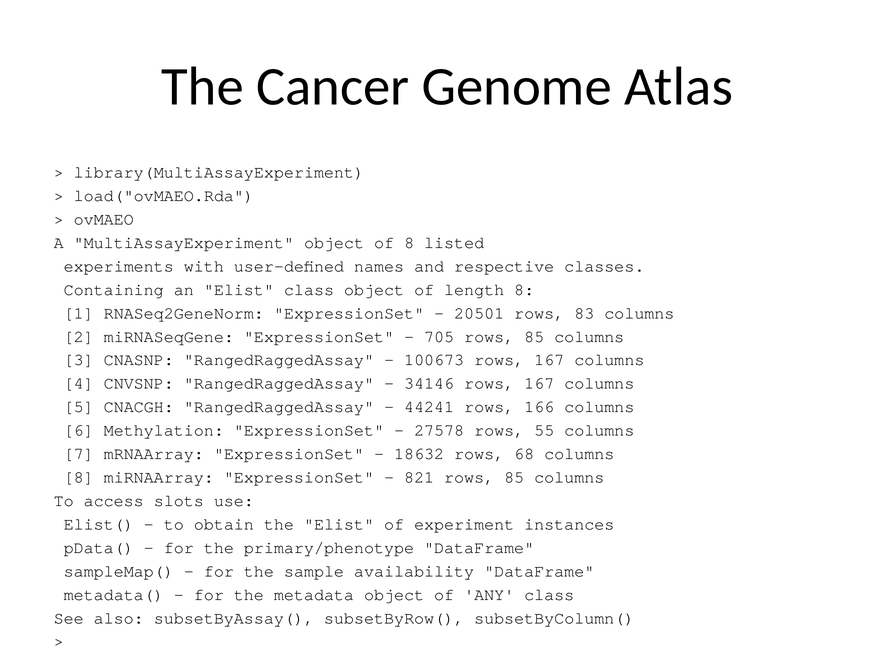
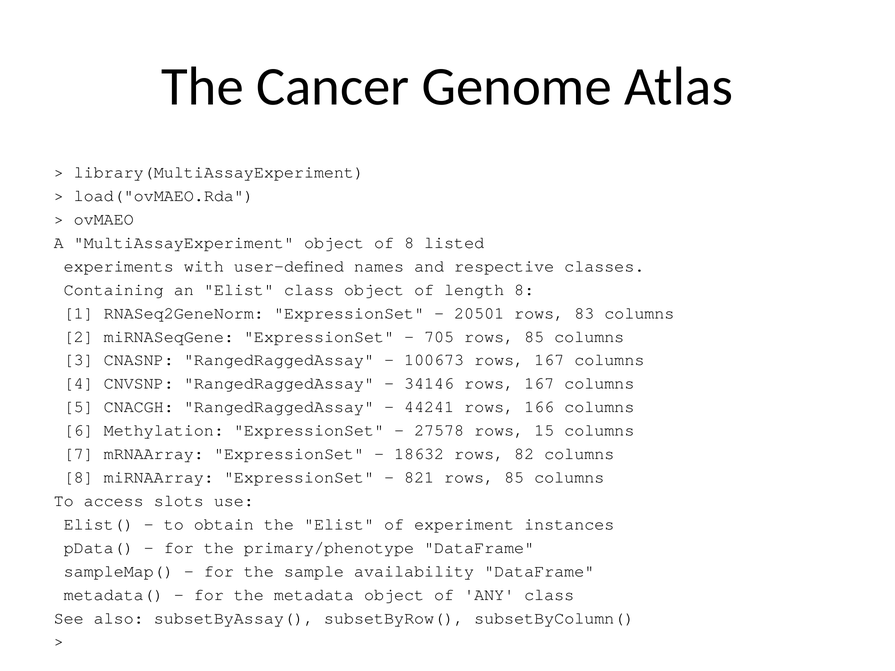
55: 55 -> 15 (544, 430)
68: 68 -> 82 (524, 454)
